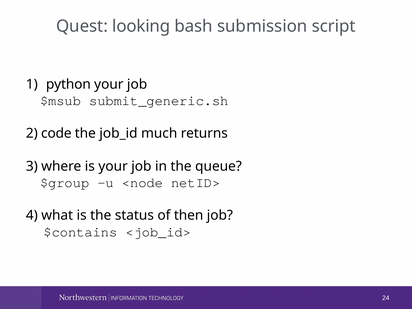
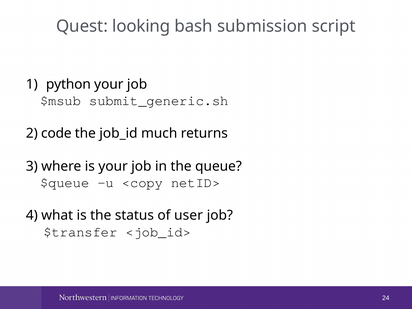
$group: $group -> $queue (65, 183)
<node: <node -> <copy (142, 183)
then: then -> user (189, 215)
$contains: $contains -> $transfer (80, 232)
